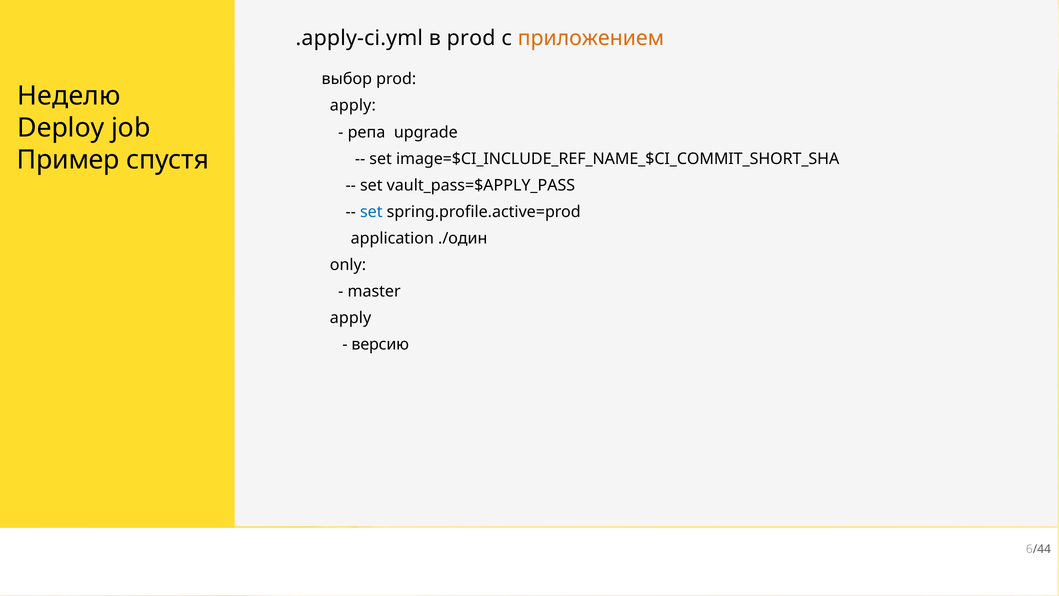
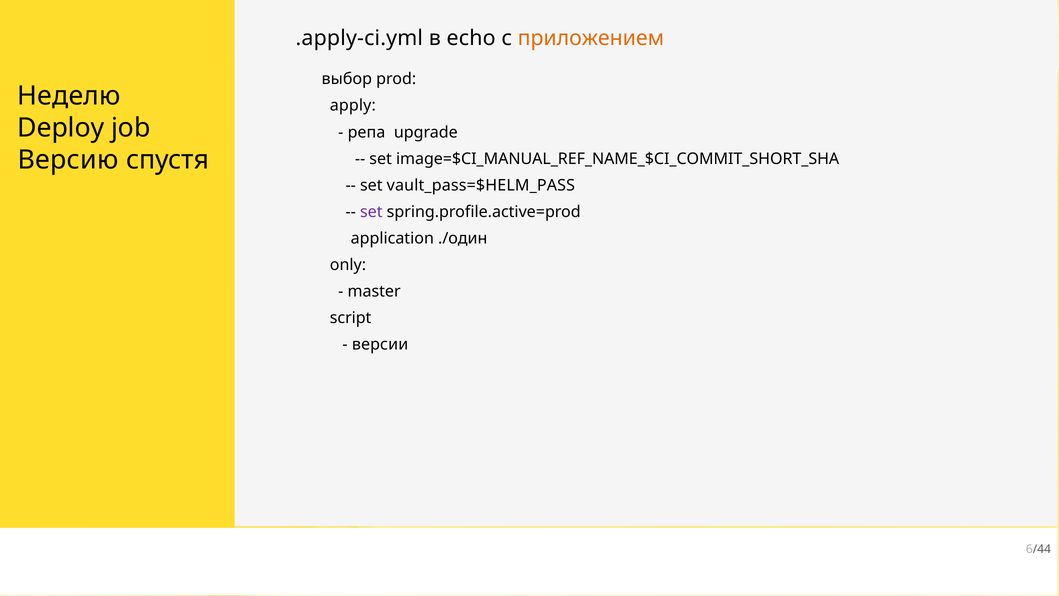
в prod: prod -> echo (471, 38)
Пример: Пример -> Версию (68, 160)
image=$CI_INCLUDE_REF_NAME_$CI_COMMIT_SHORT_SHA: image=$CI_INCLUDE_REF_NAME_$CI_COMMIT_SHORT_SHA -> image=$CI_MANUAL_REF_NAME_$CI_COMMIT_SHORT_SHA (618, 159)
vault_pass=$APPLY_PASS: vault_pass=$APPLY_PASS -> vault_pass=$HELM_PASS (481, 185)
set colour: blue -> purple (371, 212)
apply: apply -> script (351, 318)
версию: версию -> версии (380, 344)
